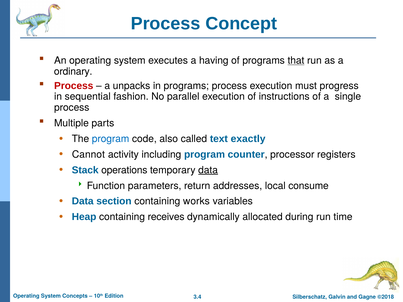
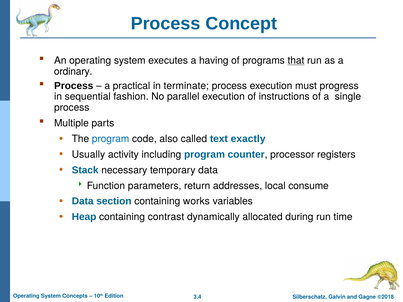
Process colour: red -> black (74, 86)
unpacks: unpacks -> practical (132, 86)
in programs: programs -> terminate (186, 86)
Cannot: Cannot -> Usually (88, 155)
operations: operations -> necessary (124, 170)
data underline: present -> none (208, 170)
receives: receives -> contrast (166, 217)
